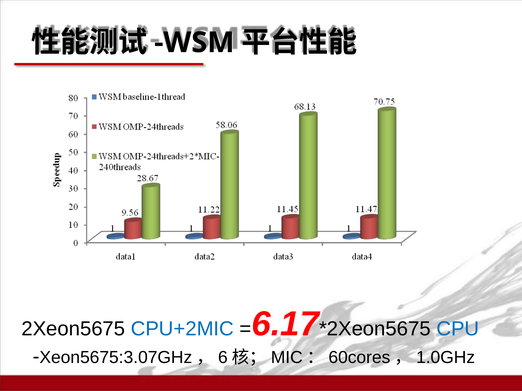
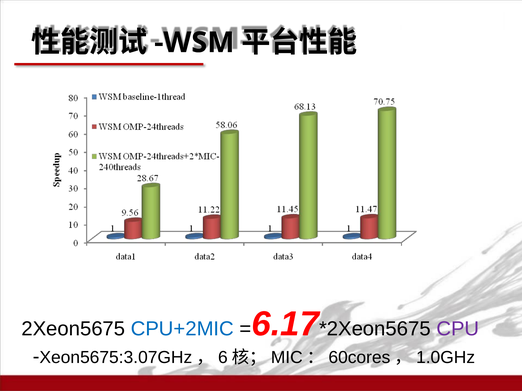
CPU colour: blue -> purple (458, 329)
